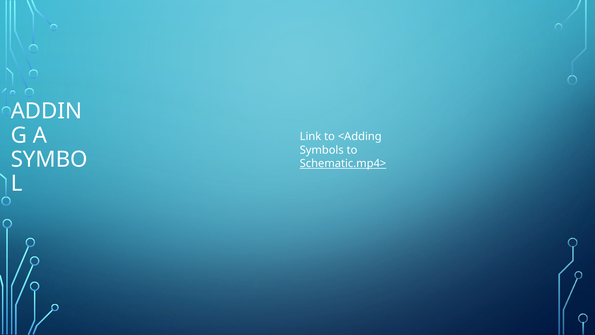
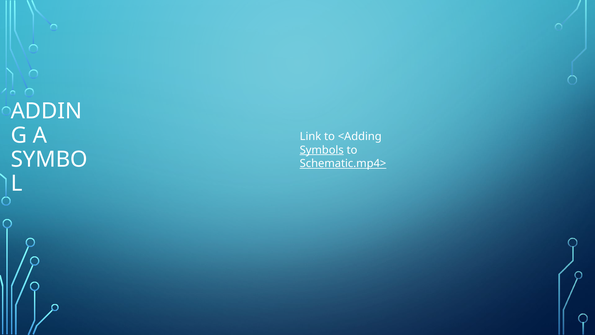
Symbols underline: none -> present (322, 150)
